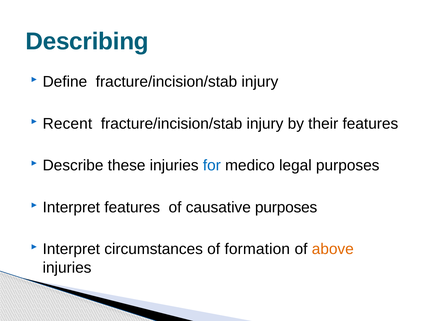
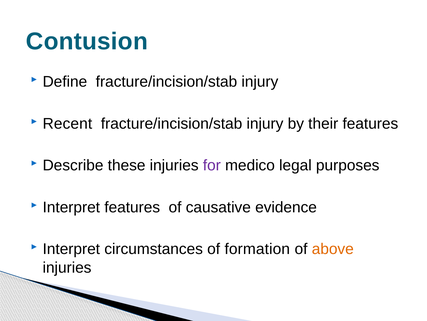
Describing: Describing -> Contusion (87, 41)
for colour: blue -> purple (212, 165)
causative purposes: purposes -> evidence (286, 207)
